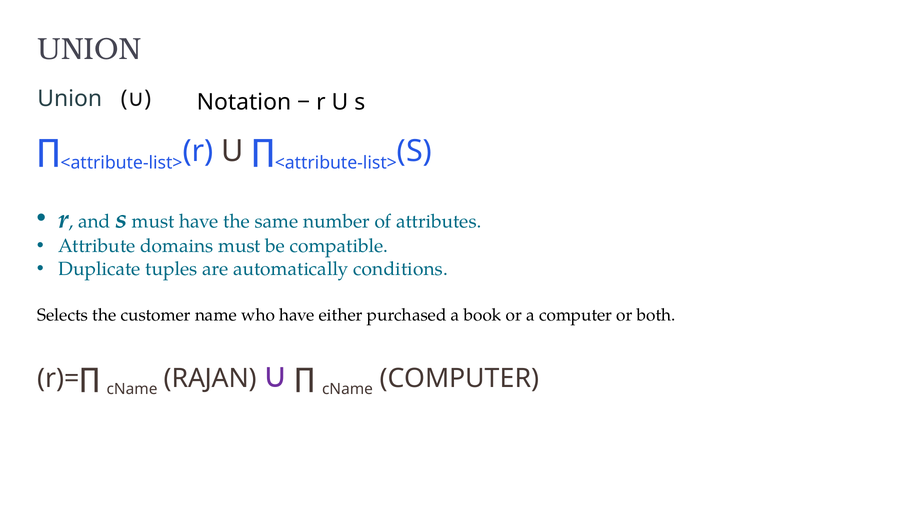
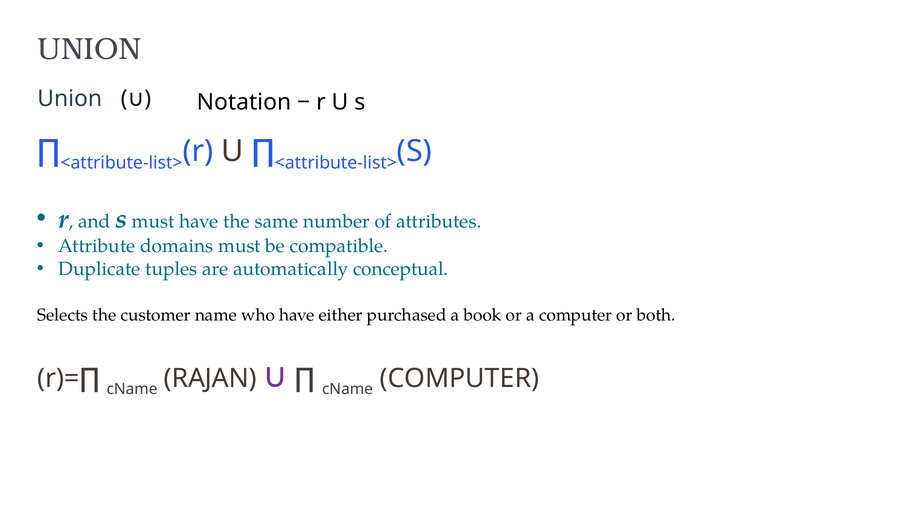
conditions: conditions -> conceptual (401, 269)
